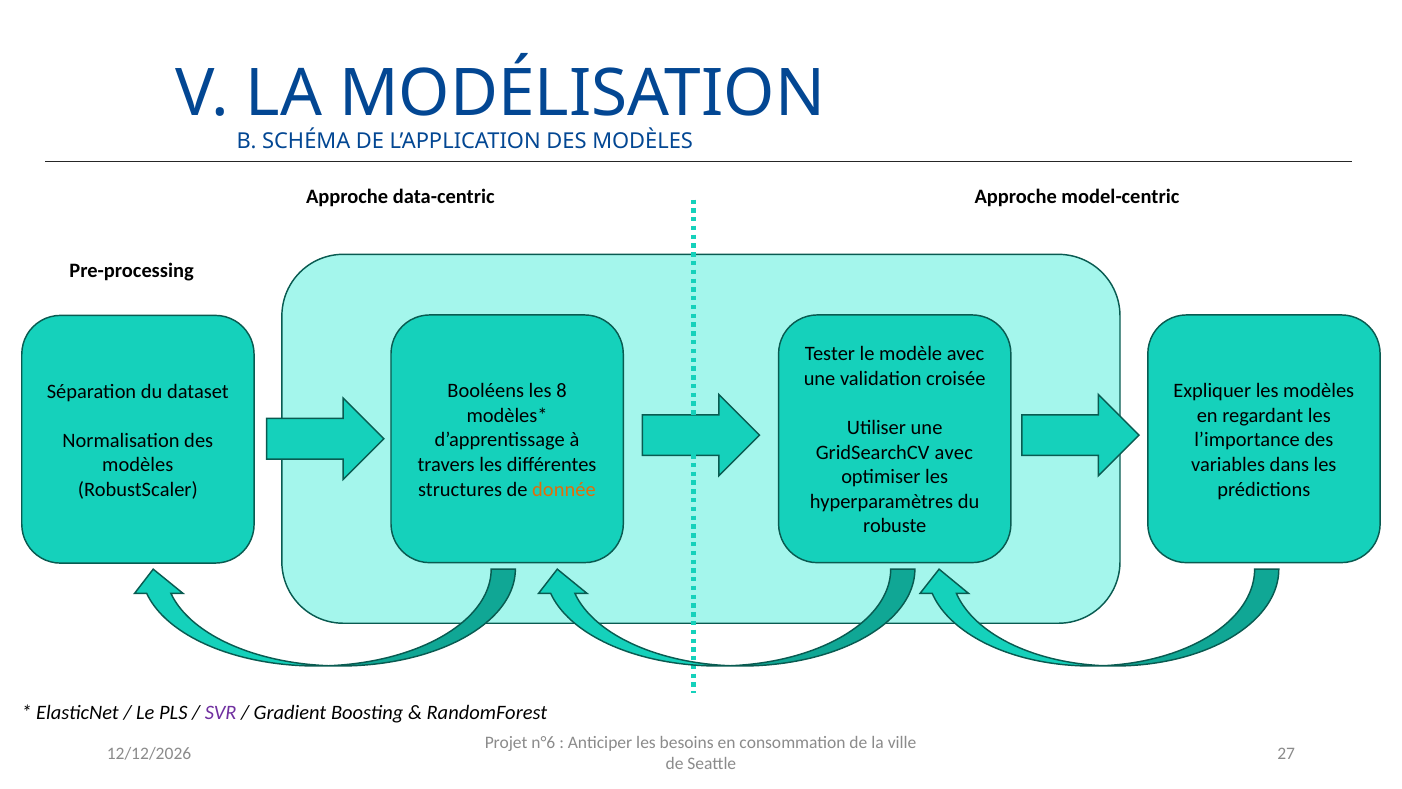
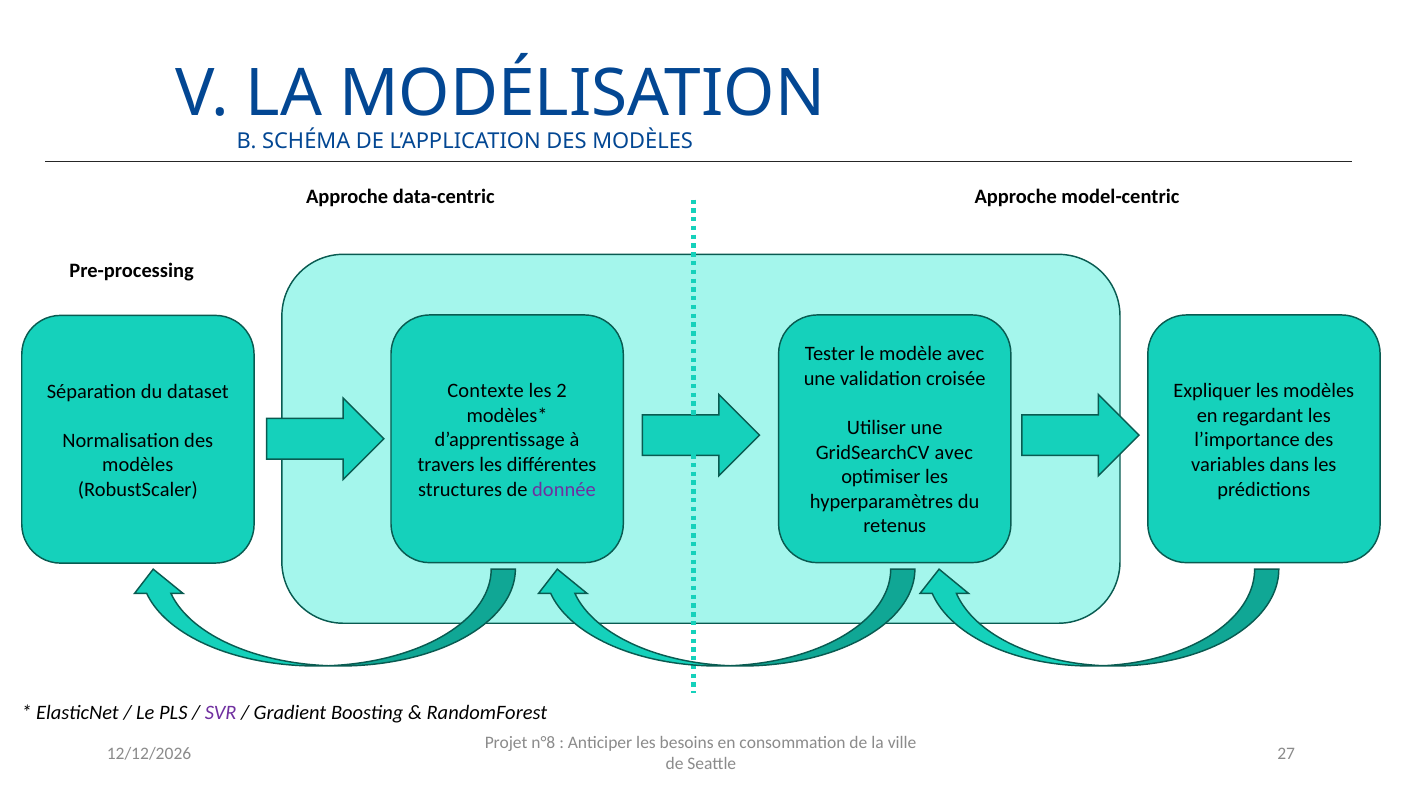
Booléens: Booléens -> Contexte (486, 391)
8: 8 -> 2 (561, 391)
donnée colour: orange -> purple (564, 489)
robuste: robuste -> retenus (895, 526)
n°6: n°6 -> n°8 (543, 743)
